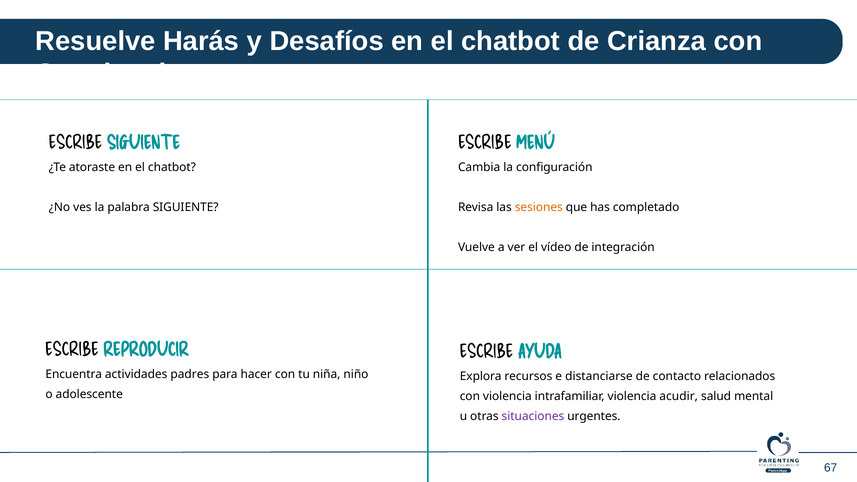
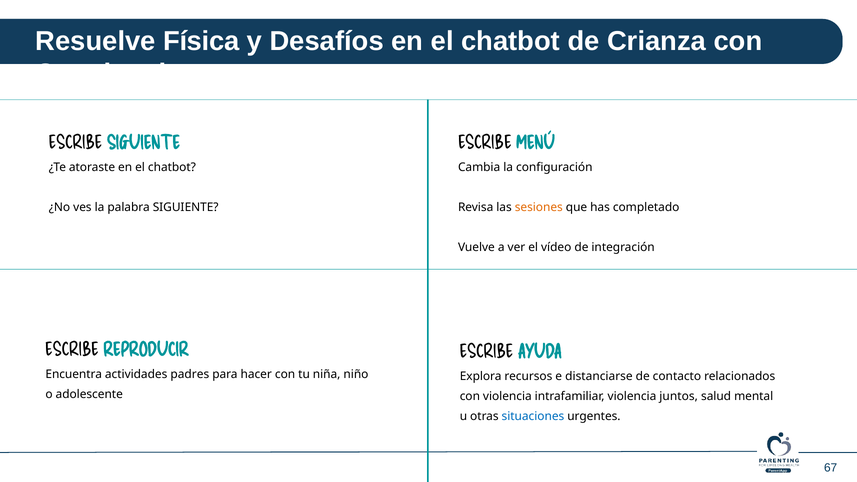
Harás: Harás -> Física (201, 41)
acudir: acudir -> juntos (679, 396)
situaciones colour: purple -> blue (533, 416)
